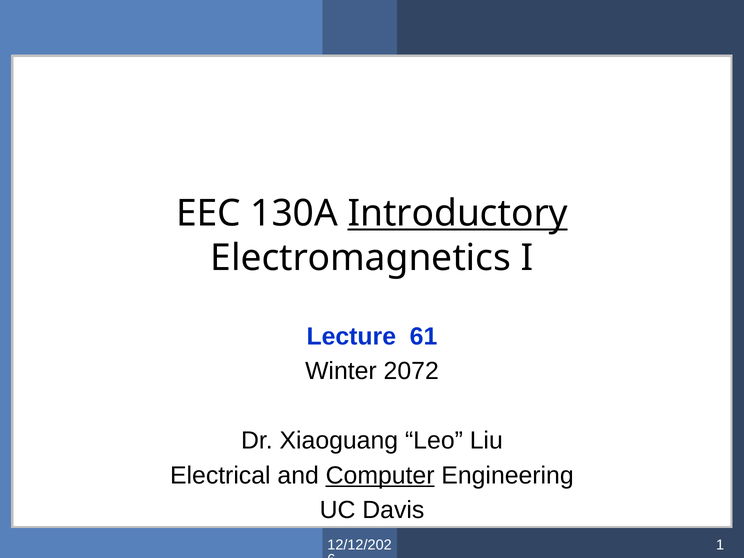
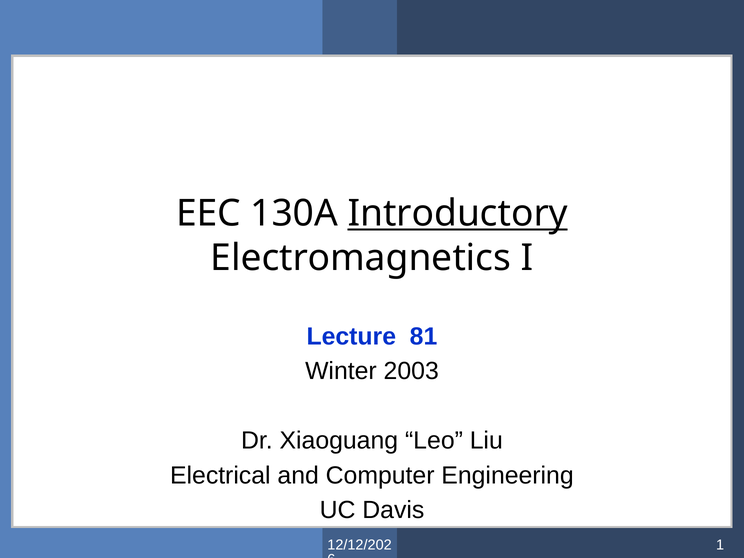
61: 61 -> 81 (424, 337)
2072: 2072 -> 2003 (411, 371)
Computer underline: present -> none (380, 475)
